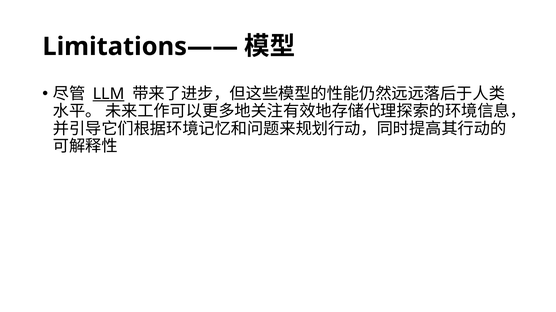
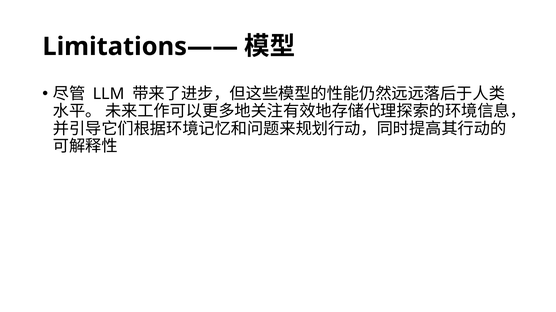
LLM underline: present -> none (109, 94)
